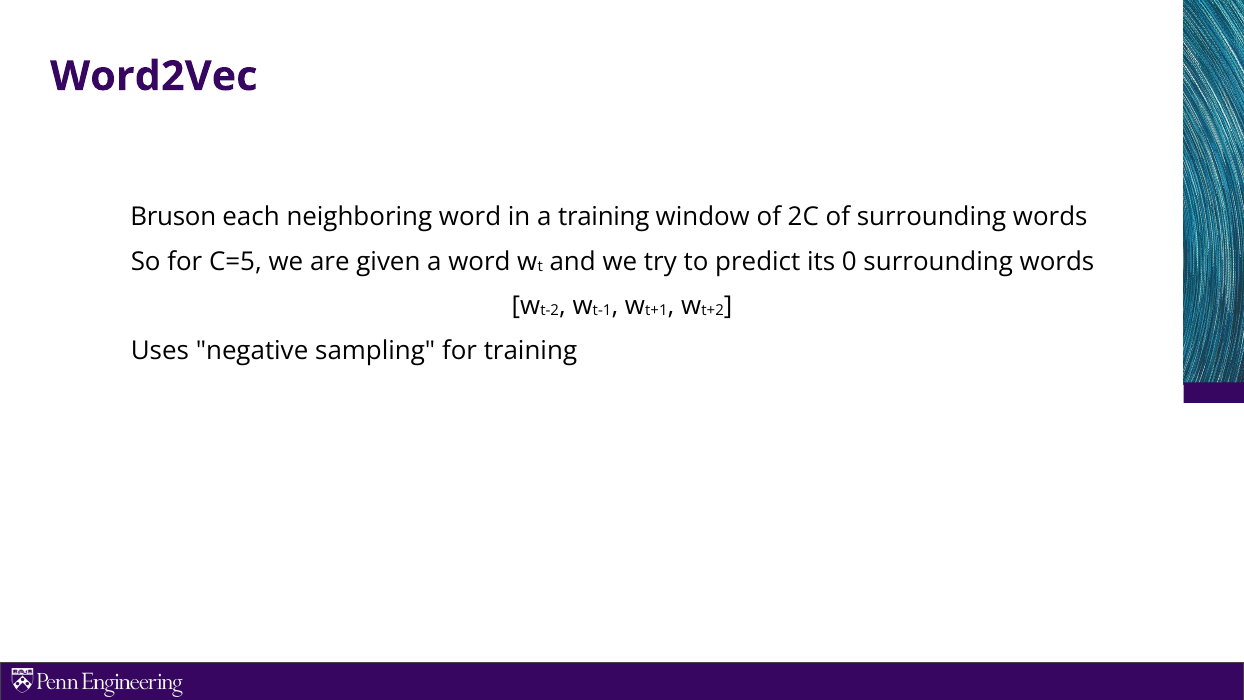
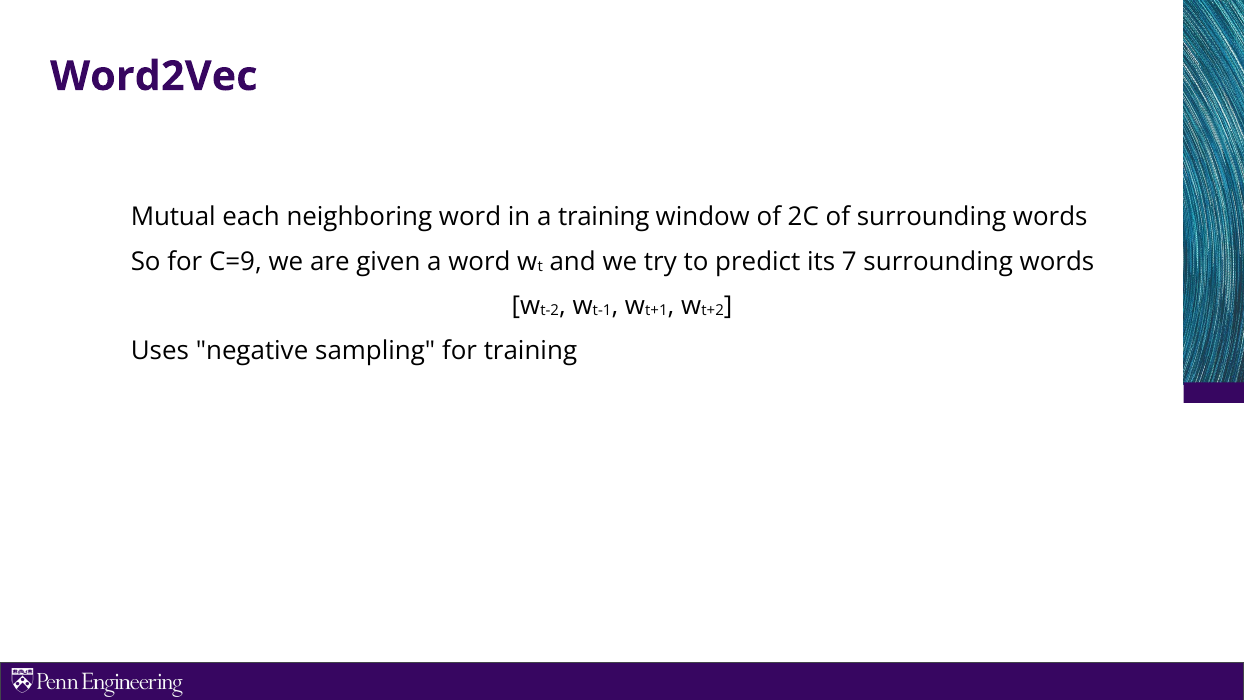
Bruson: Bruson -> Mutual (173, 217)
C=5: C=5 -> C=9 (235, 262)
0: 0 -> 7 (849, 262)
